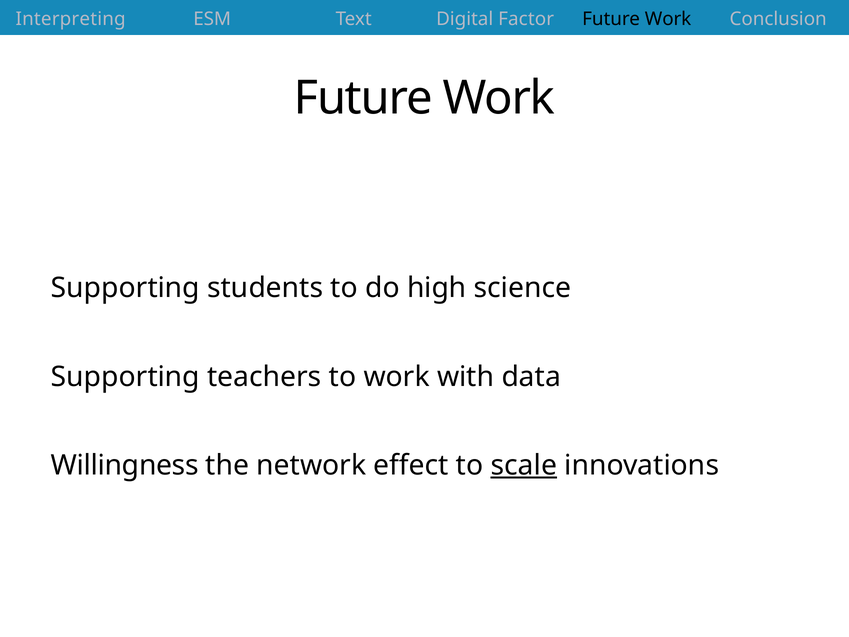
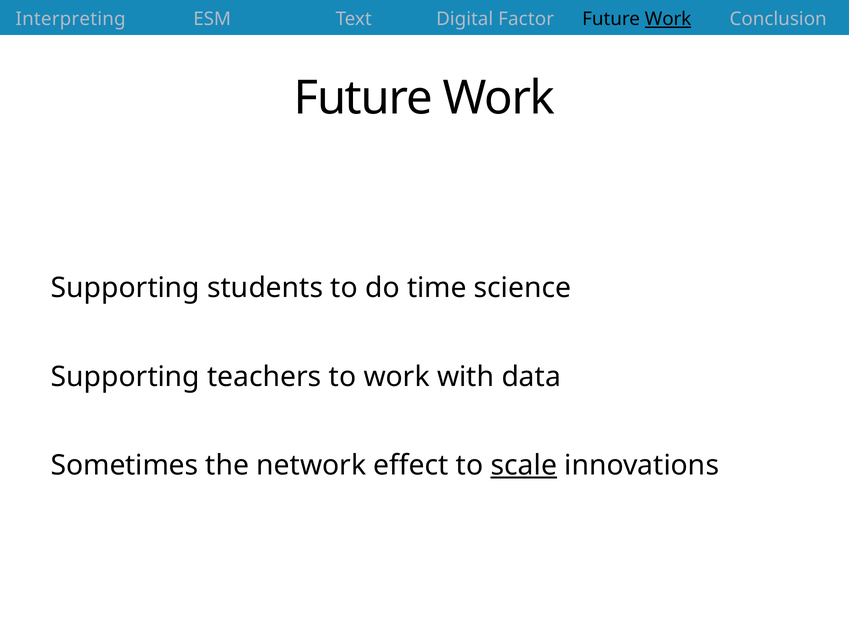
Work underline: none -> present (668, 19)
high: high -> time (437, 288)
Willingness: Willingness -> Sometimes (125, 465)
